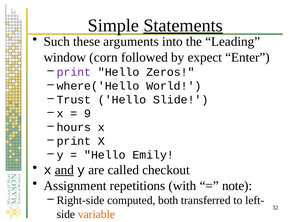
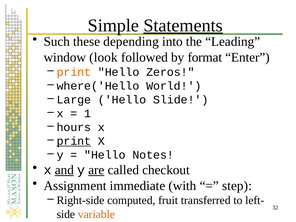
arguments: arguments -> depending (131, 42)
corn: corn -> look (104, 57)
expect: expect -> format (205, 57)
print colour: purple -> orange (74, 72)
Trust: Trust -> Large (74, 100)
9: 9 -> 1 (88, 114)
print underline: none -> present (74, 141)
Emily: Emily -> Notes (153, 155)
are underline: none -> present (96, 170)
repetitions: repetitions -> immediate (138, 186)
note: note -> step (237, 186)
both: both -> fruit (168, 200)
